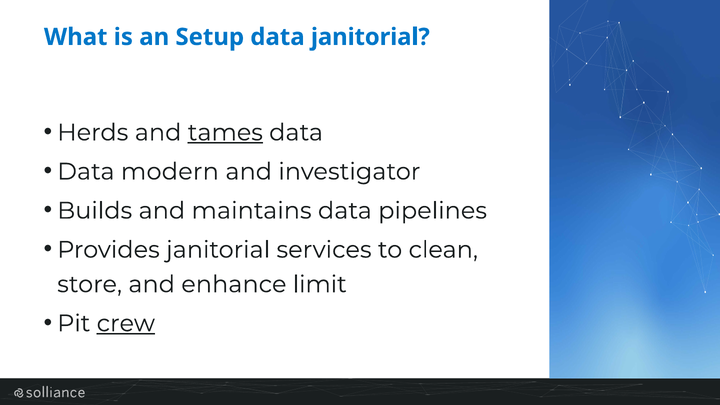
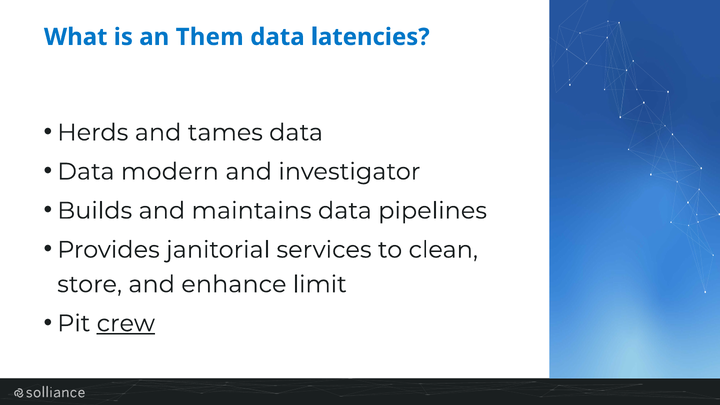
Setup: Setup -> Them (210, 37)
data janitorial: janitorial -> latencies (370, 37)
tames underline: present -> none (225, 133)
